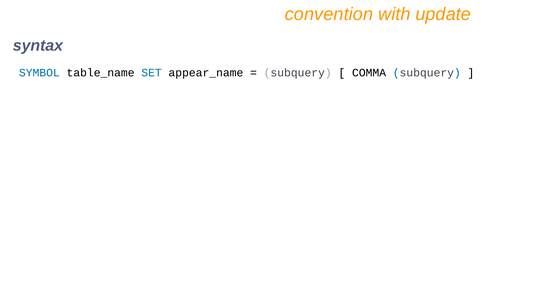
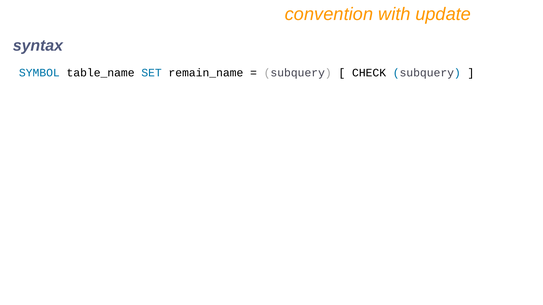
appear_name: appear_name -> remain_name (206, 73)
COMMA: COMMA -> CHECK (369, 73)
